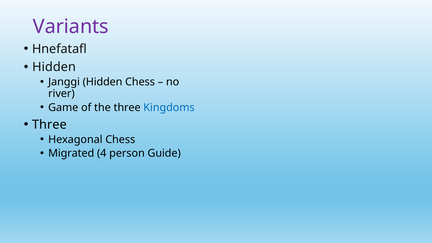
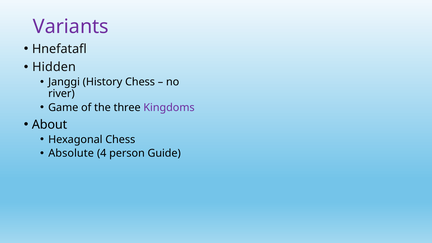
Janggi Hidden: Hidden -> History (103, 82)
Kingdoms colour: blue -> purple (169, 107)
Three: Three -> About (50, 125)
Migrated: Migrated -> Absolute (71, 153)
